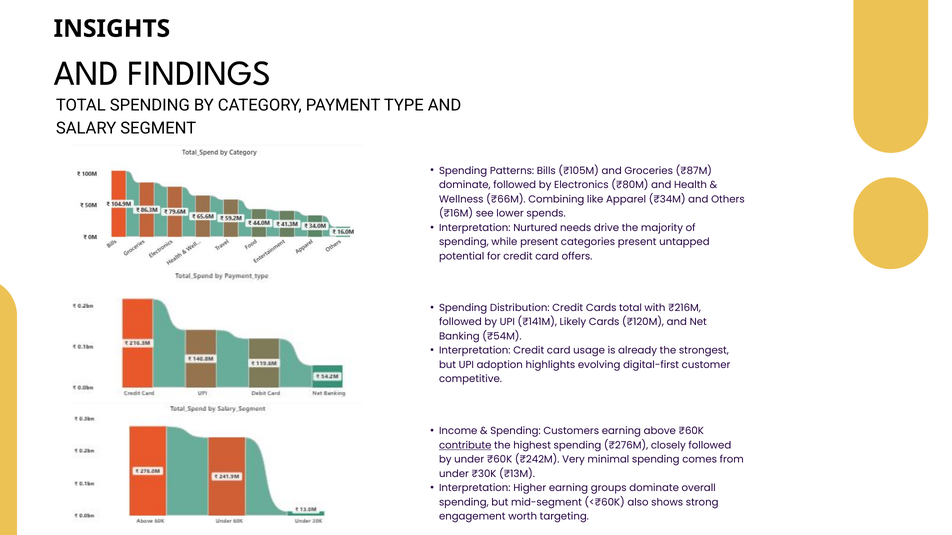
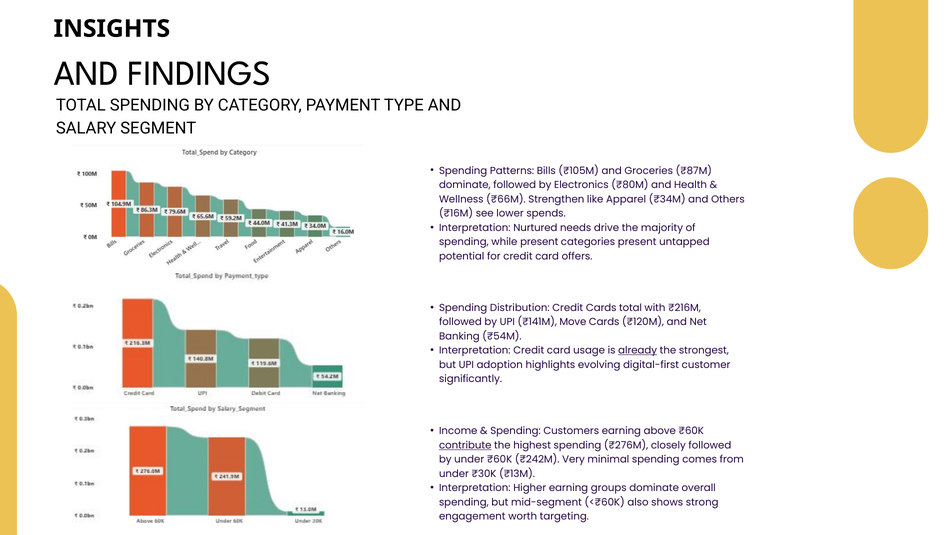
Combining: Combining -> Strengthen (556, 199)
Likely: Likely -> Move (573, 322)
already underline: none -> present (638, 351)
competitive: competitive -> significantly (471, 379)
